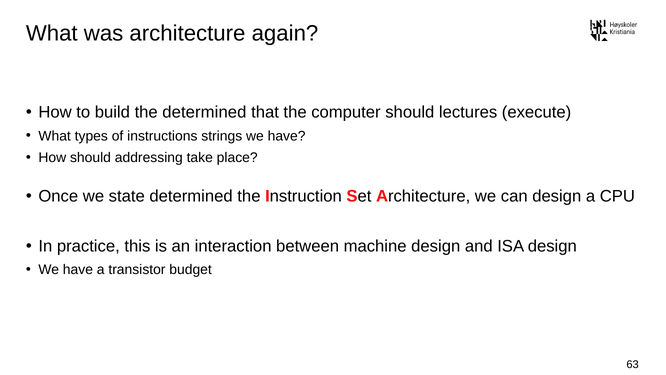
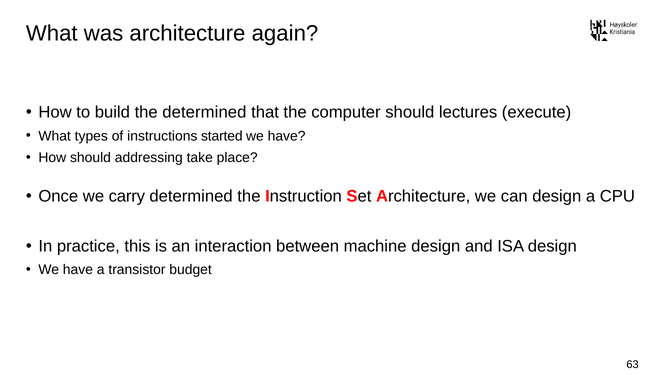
strings: strings -> started (222, 136)
state: state -> carry (127, 196)
